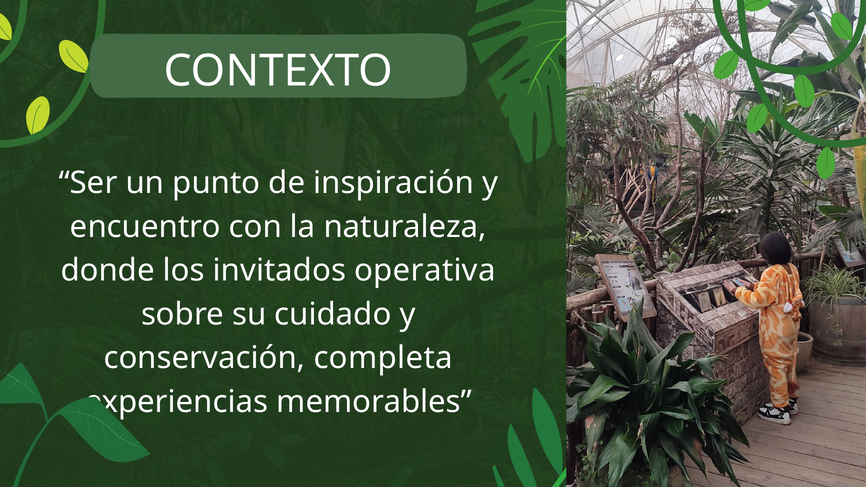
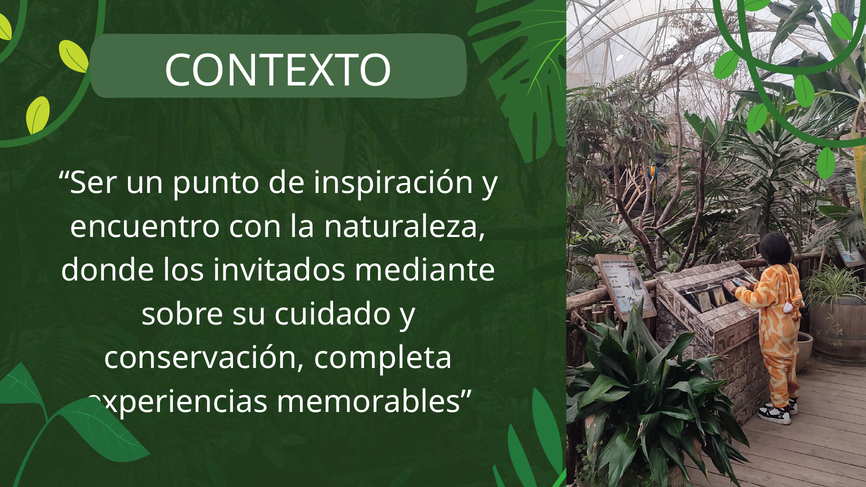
operativa: operativa -> mediante (425, 271)
